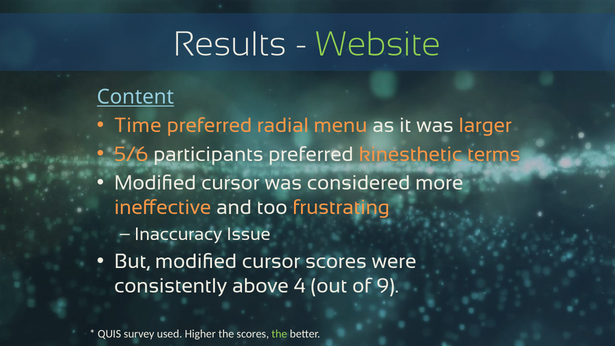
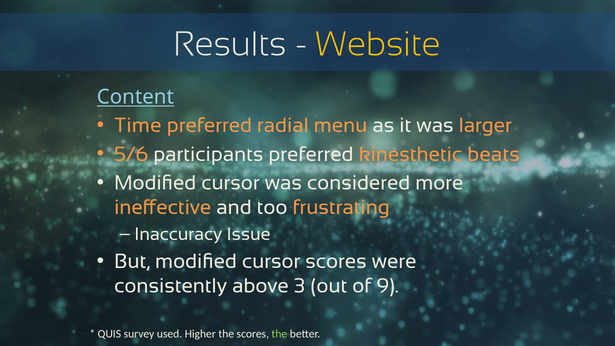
Website colour: light green -> yellow (378, 44)
terms: terms -> beats (494, 154)
4: 4 -> 3 (300, 286)
